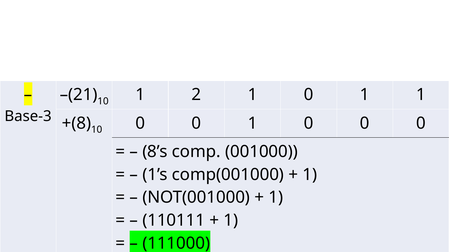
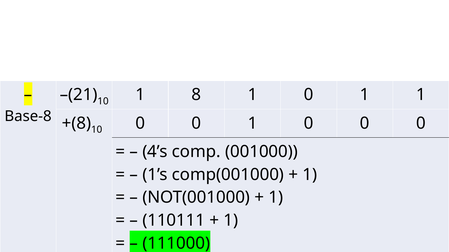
2: 2 -> 8 (196, 95)
Base-3: Base-3 -> Base-8 (28, 117)
8’s: 8’s -> 4’s (155, 152)
